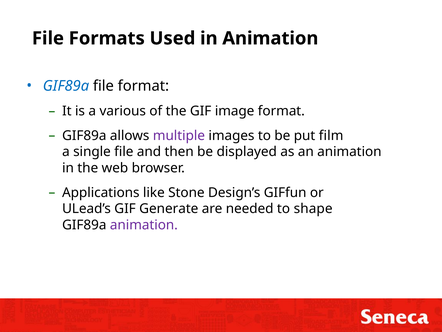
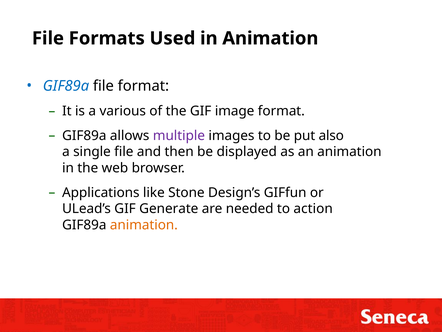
film: film -> also (331, 135)
shape: shape -> action (313, 208)
animation colour: purple -> orange (144, 225)
